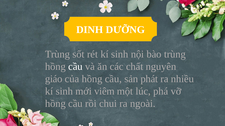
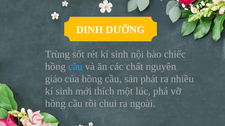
bào trùng: trùng -> chiếc (175, 54)
cầu colour: white -> light blue (75, 67)
viêm: viêm -> thích (104, 92)
